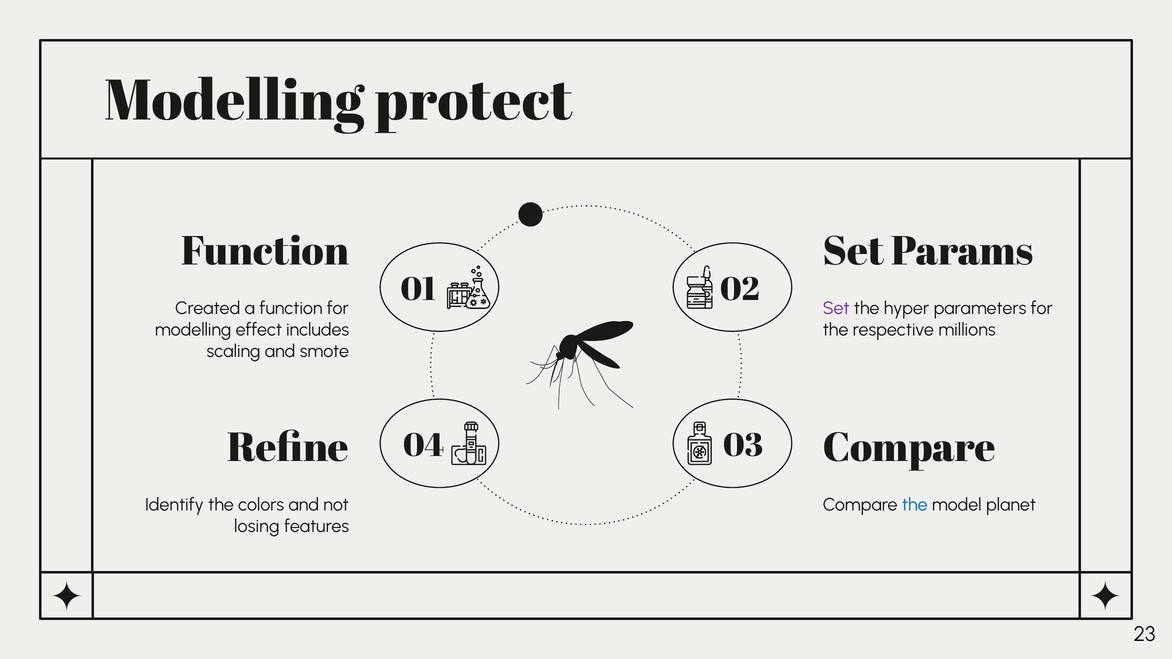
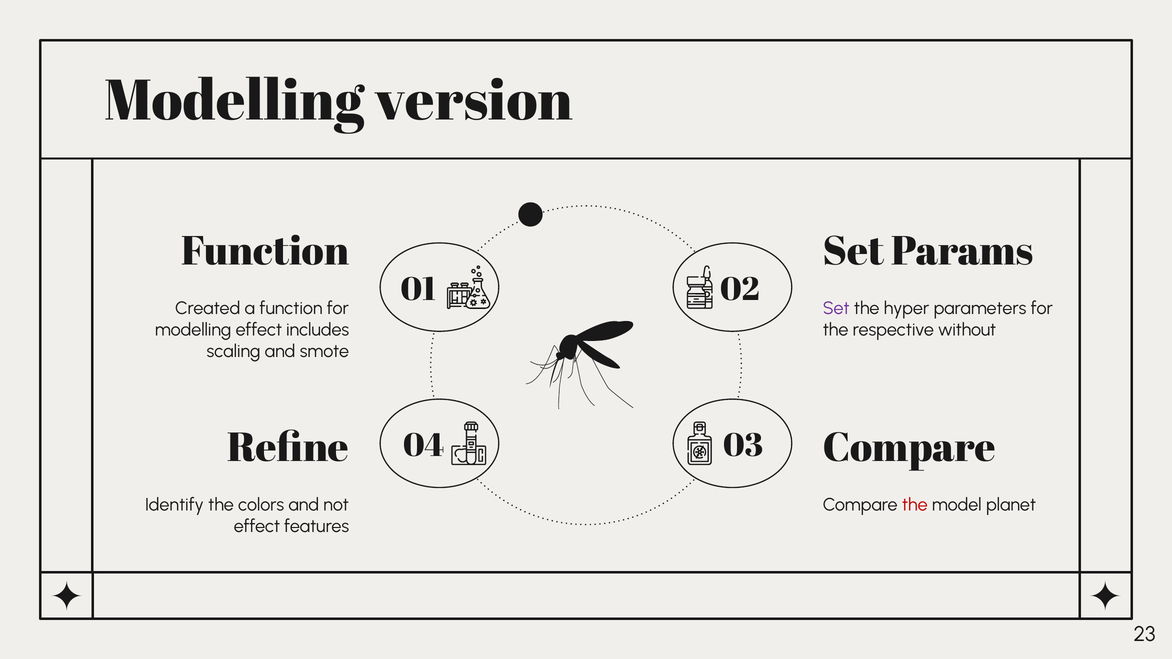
protect: protect -> version (474, 101)
millions: millions -> without (967, 330)
the colour: blue -> red (915, 505)
losing: losing -> effect (257, 527)
